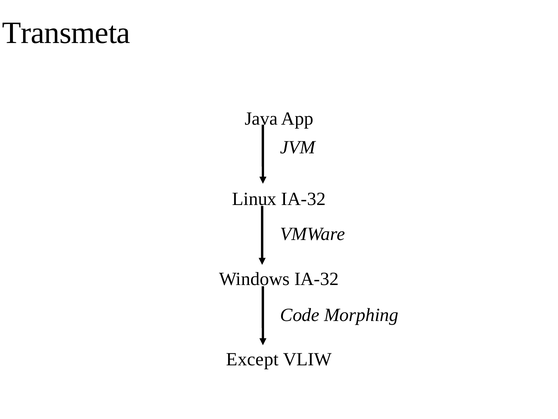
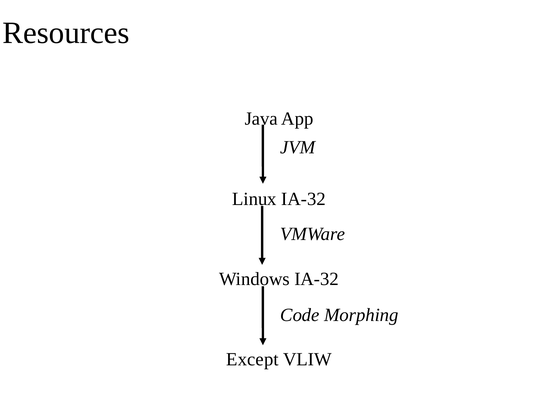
Transmeta: Transmeta -> Resources (66, 33)
